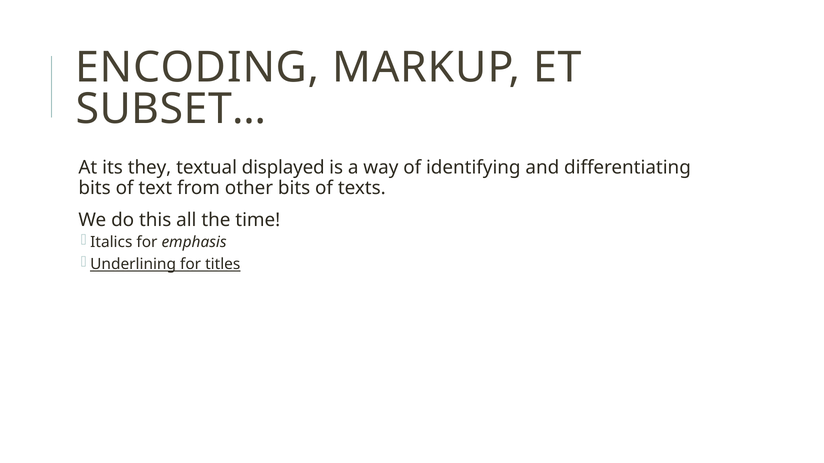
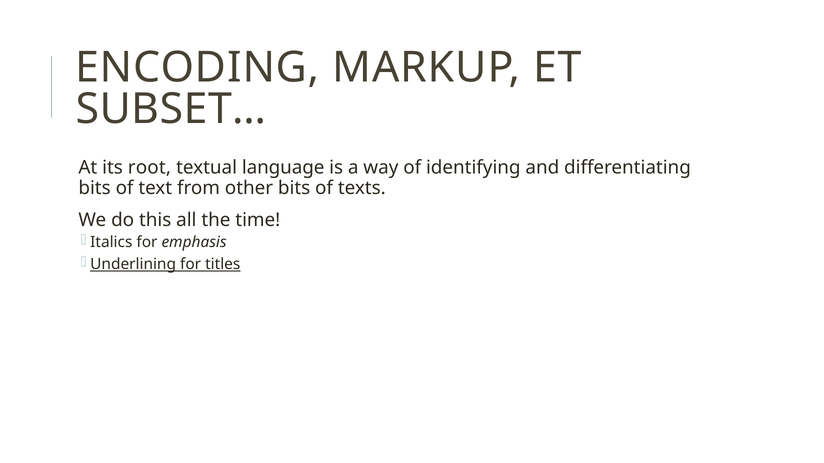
they: they -> root (149, 168)
displayed: displayed -> language (283, 168)
